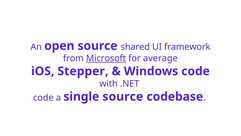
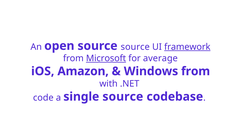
source shared: shared -> source (135, 47)
framework underline: none -> present (187, 47)
Stepper: Stepper -> Amazon (83, 71)
Windows code: code -> from (196, 71)
